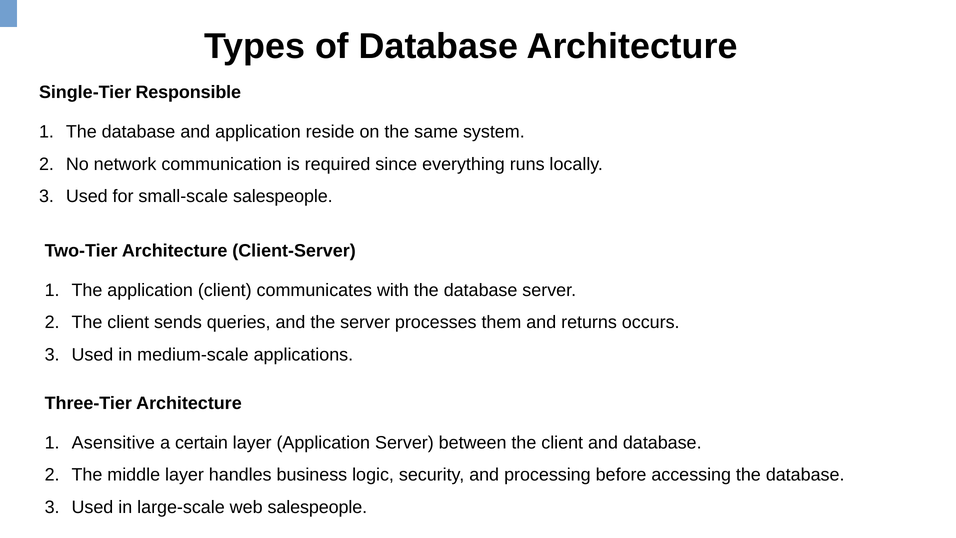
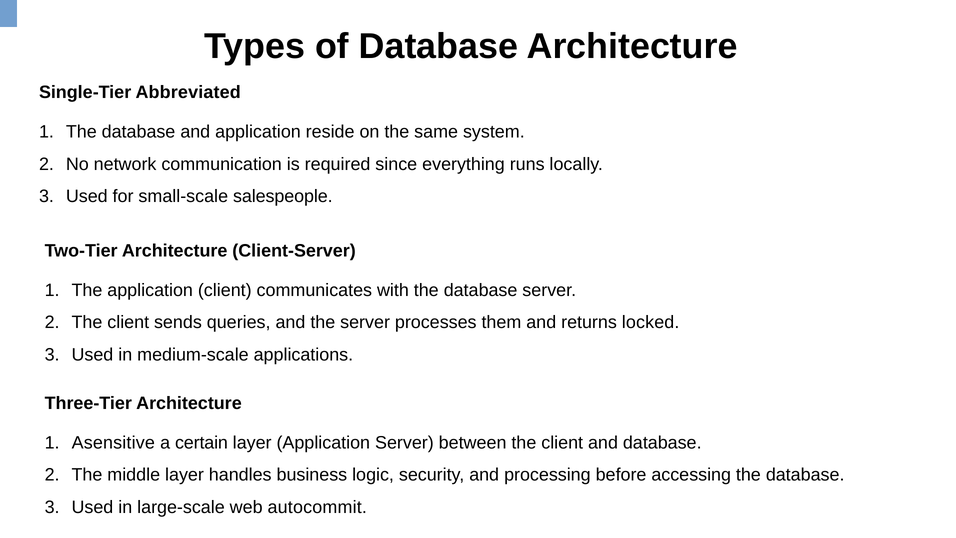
Responsible: Responsible -> Abbreviated (188, 92)
occurs: occurs -> locked (651, 322)
web salespeople: salespeople -> autocommit (317, 507)
